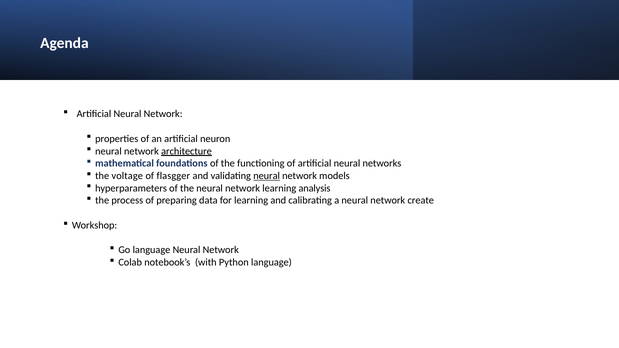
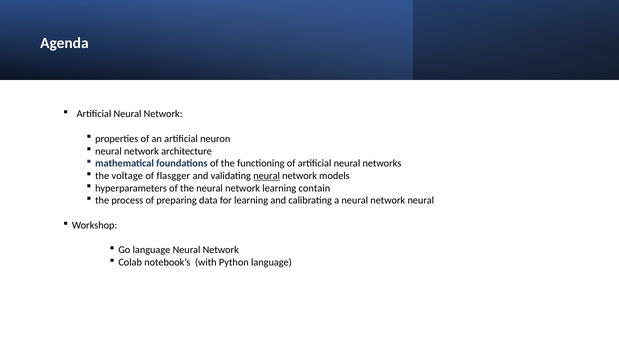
architecture underline: present -> none (187, 151)
analysis: analysis -> contain (314, 188)
network create: create -> neural (421, 201)
